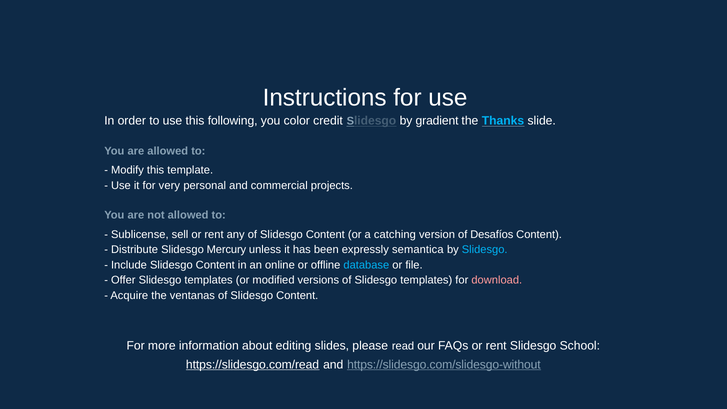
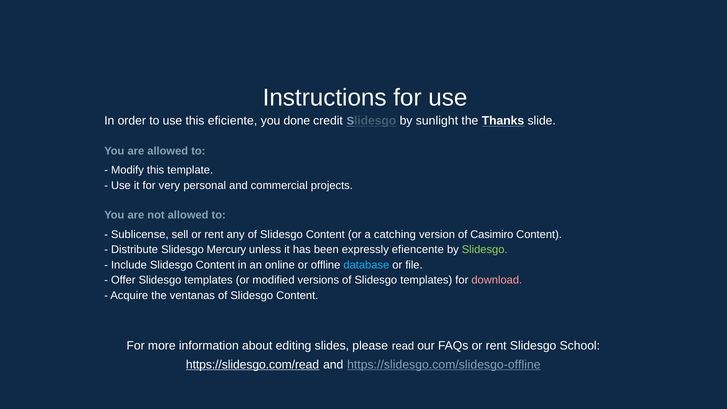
following: following -> eficiente (233, 121)
color: color -> done (297, 121)
gradient: gradient -> sunlight (437, 121)
Thanks colour: light blue -> white (503, 121)
Desafíos: Desafíos -> Casimiro (492, 234)
semantica: semantica -> efiencente (418, 250)
Slidesgo colour: light blue -> light green (485, 250)
https://slidesgo.com/slidesgo-without: https://slidesgo.com/slidesgo-without -> https://slidesgo.com/slidesgo-offline (444, 365)
